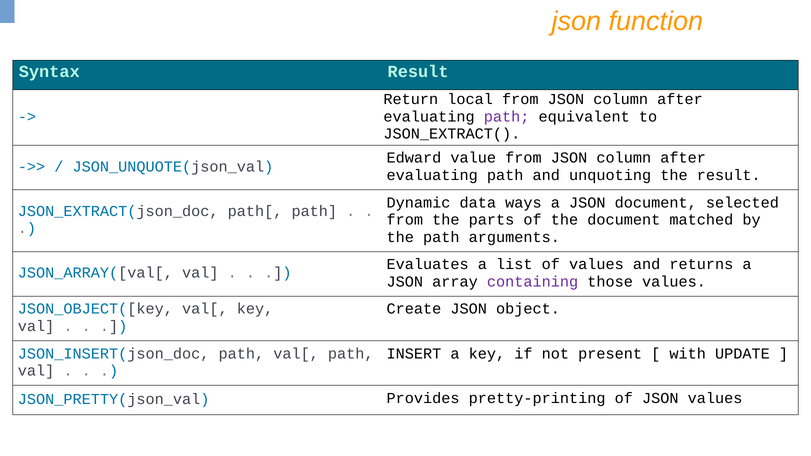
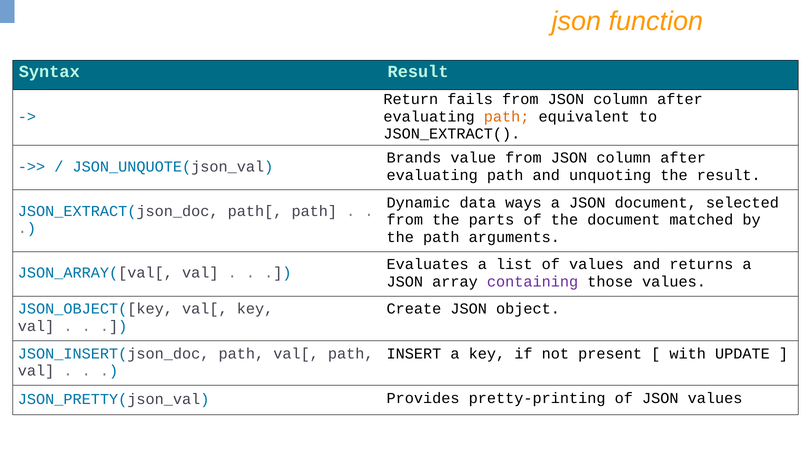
local: local -> fails (470, 99)
path colour: purple -> orange (507, 117)
Edward: Edward -> Brands (414, 158)
